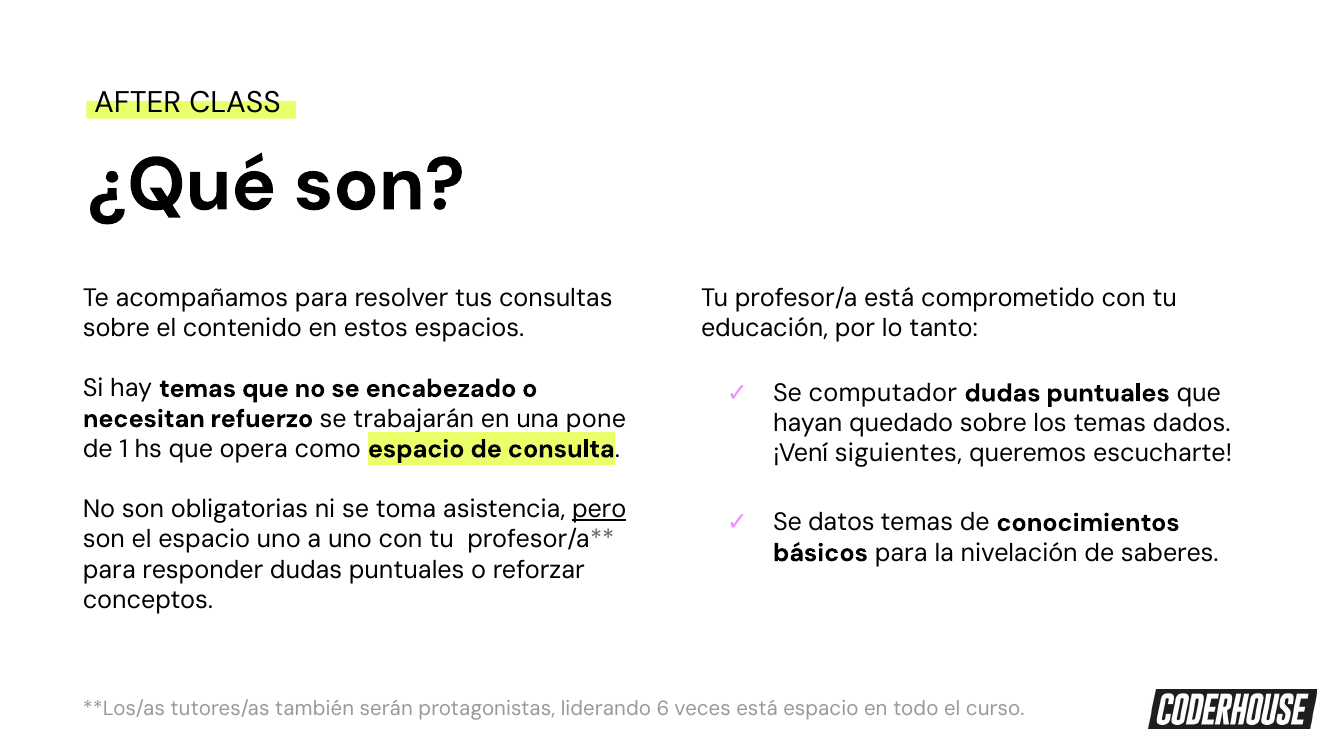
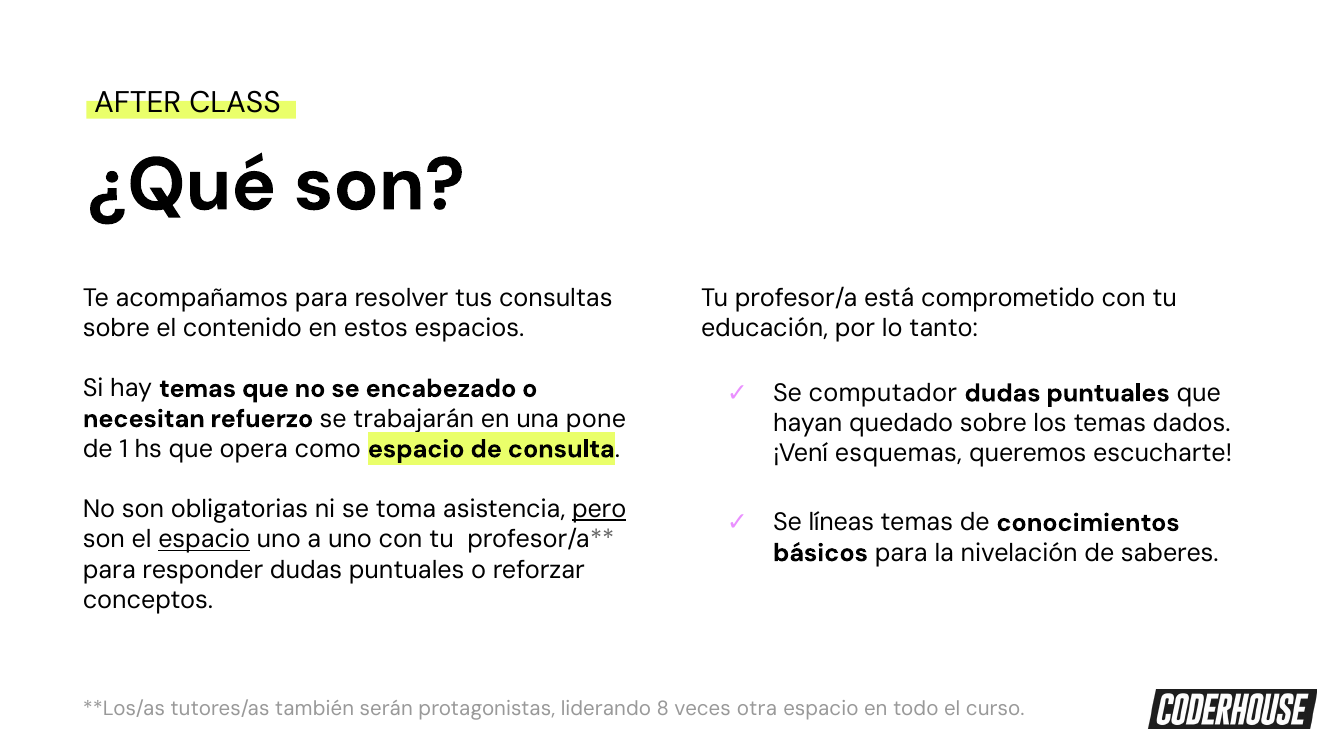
siguientes: siguientes -> esquemas (899, 453)
datos: datos -> líneas (841, 522)
espacio underline: none -> present (204, 539)
6: 6 -> 8 (663, 708)
veces está: está -> otra (757, 708)
